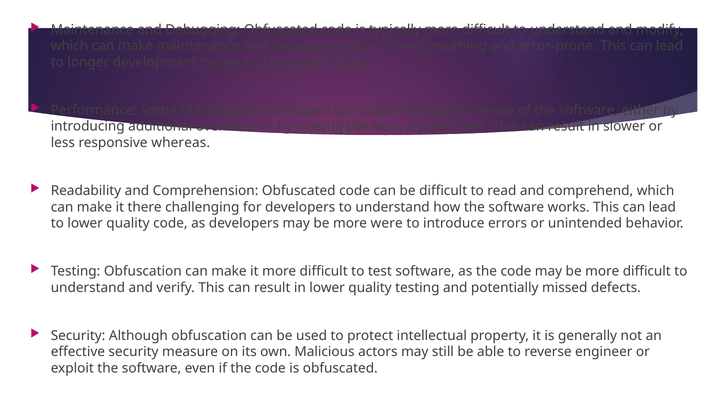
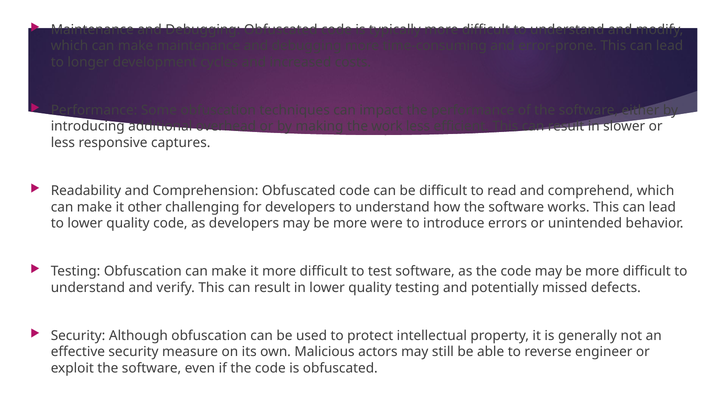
whereas: whereas -> captures (181, 143)
there: there -> other (145, 207)
